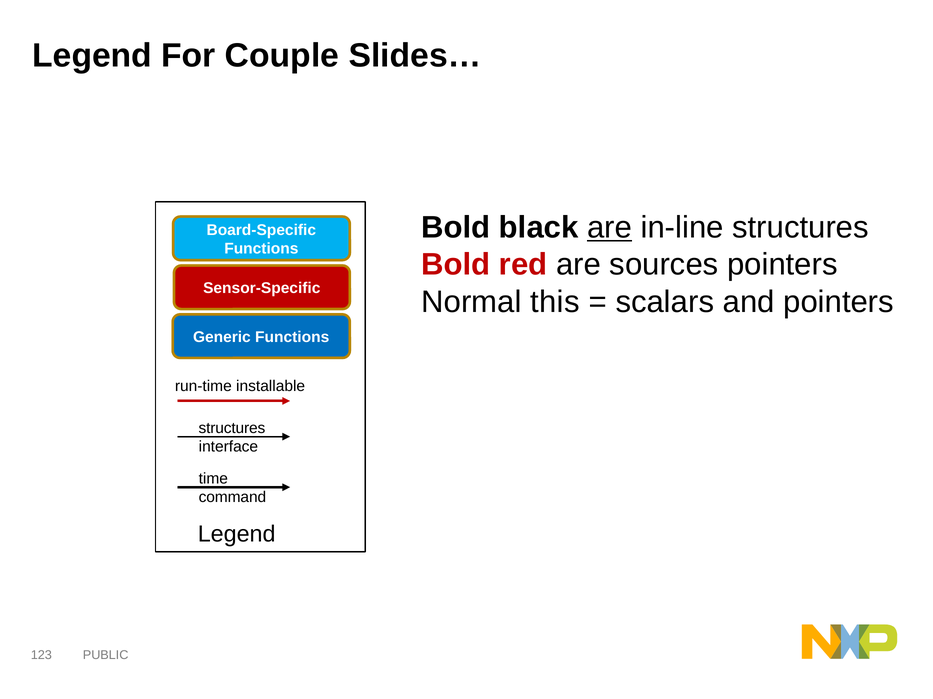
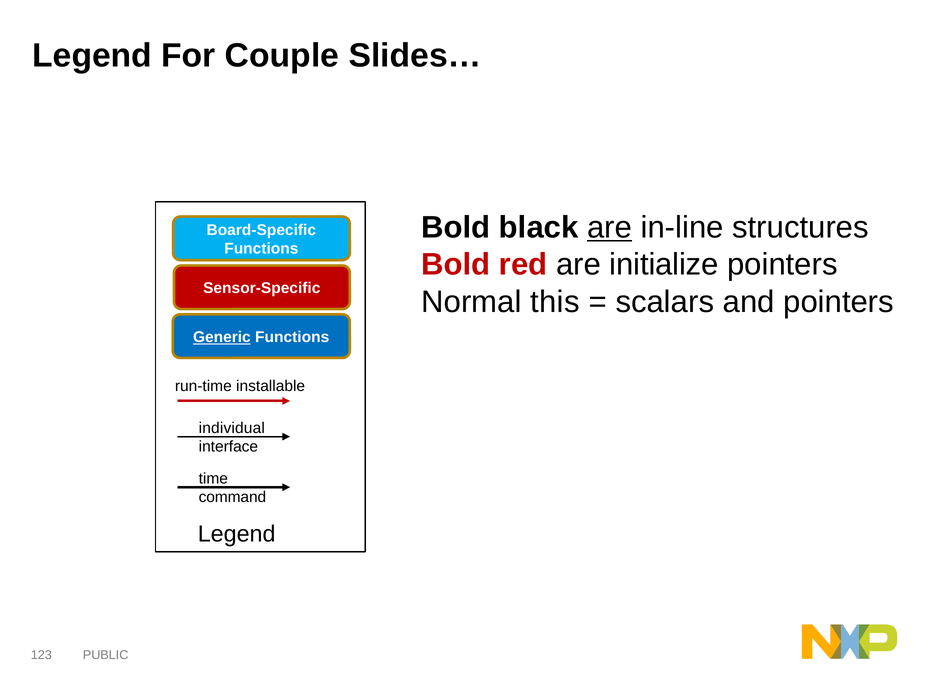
sources: sources -> initialize (664, 265)
Generic underline: none -> present (222, 338)
structures: structures -> individual (232, 428)
